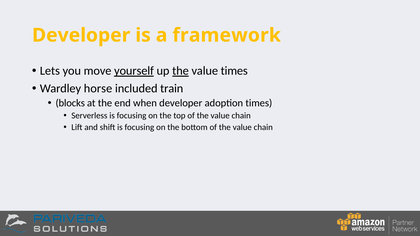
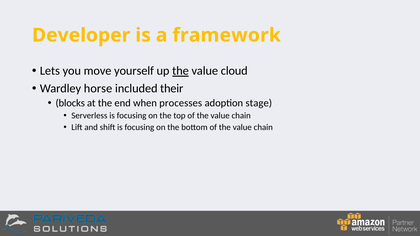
yourself underline: present -> none (134, 71)
value times: times -> cloud (234, 71)
train: train -> their (172, 89)
when developer: developer -> processes (181, 103)
adoption times: times -> stage (259, 103)
